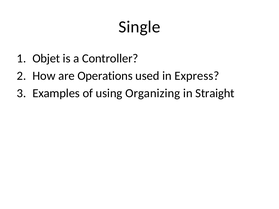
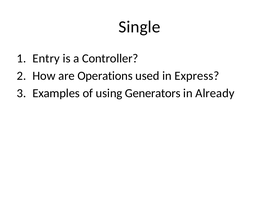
Objet: Objet -> Entry (46, 59)
Organizing: Organizing -> Generators (153, 93)
Straight: Straight -> Already (215, 93)
